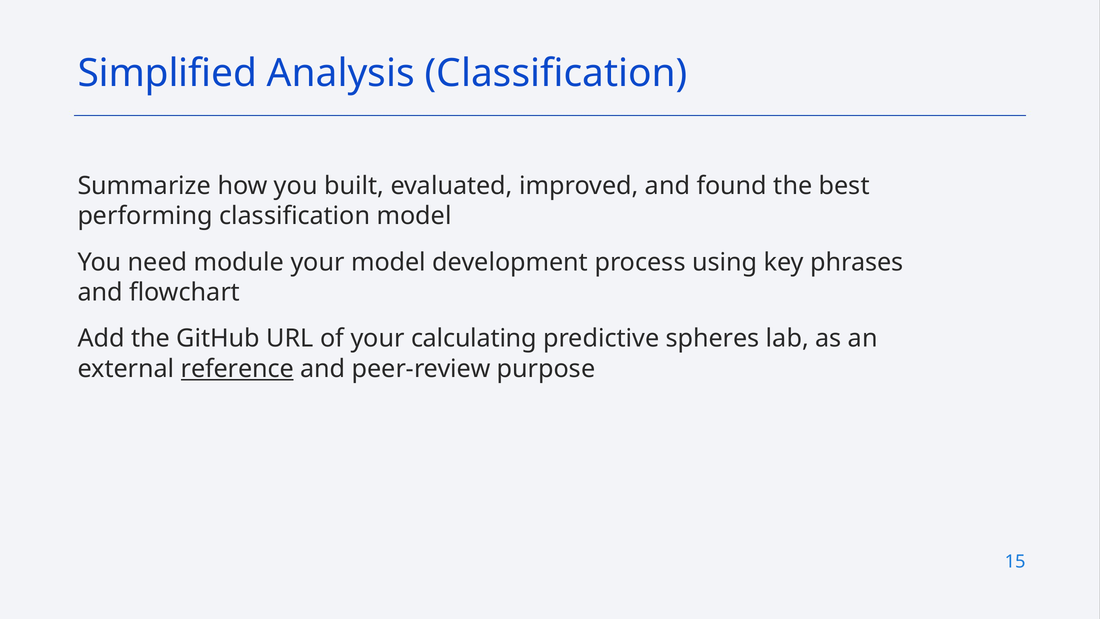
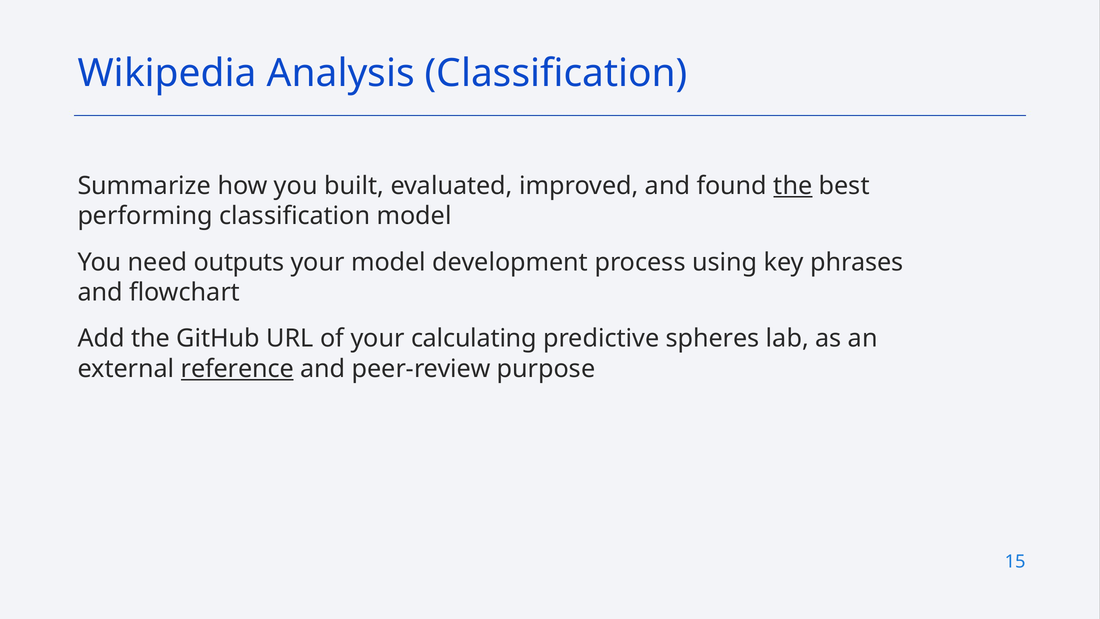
Simplified: Simplified -> Wikipedia (167, 73)
the underline: none -> present (793, 186)
module: module -> outputs (239, 262)
